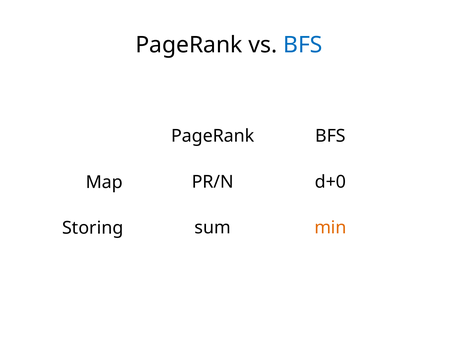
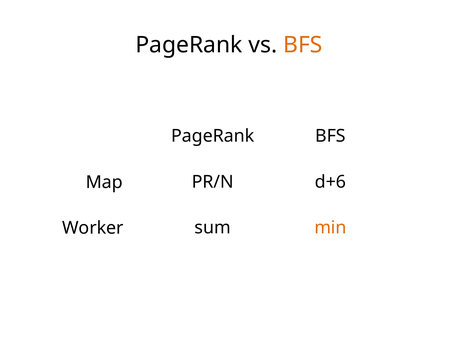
BFS colour: blue -> orange (303, 45)
d+0: d+0 -> d+6 (330, 182)
Storing: Storing -> Worker (93, 228)
